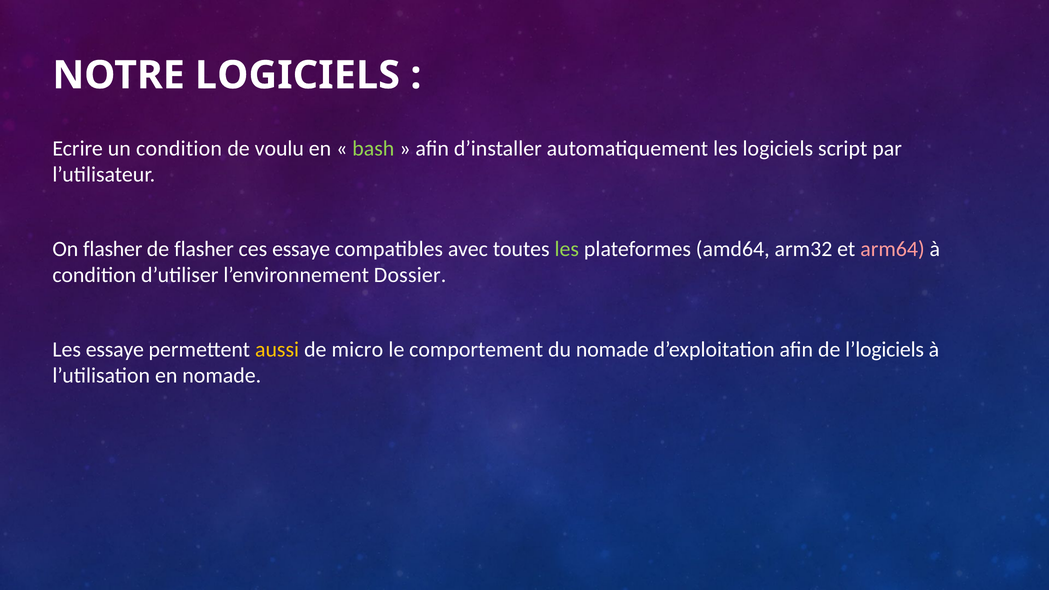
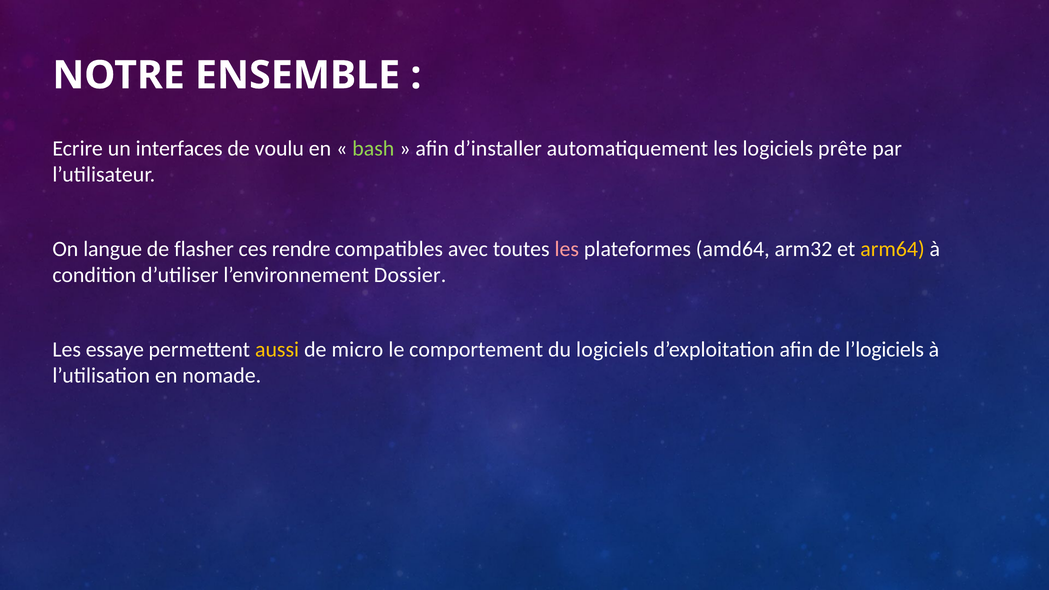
NOTRE LOGICIELS: LOGICIELS -> ENSEMBLE (298, 75)
un condition: condition -> interfaces (179, 148)
script: script -> prête (843, 148)
On flasher: flasher -> langue (113, 249)
ces essaye: essaye -> rendre (301, 249)
les colour: light green -> pink (567, 249)
arm64 colour: pink -> yellow (892, 249)
du nomade: nomade -> logiciels (612, 349)
